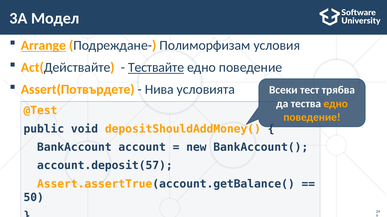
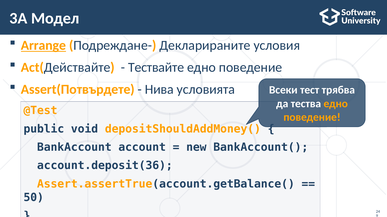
Полиморфизам: Полиморфизам -> Декларираните (205, 46)
Тествайте underline: present -> none (156, 68)
account.deposit(57: account.deposit(57 -> account.deposit(36 (105, 166)
